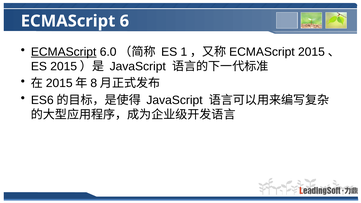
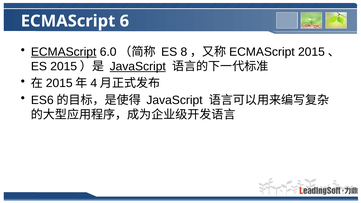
1: 1 -> 8 (184, 52)
JavaScript underline: none -> present (138, 66)
8: 8 -> 4 (94, 83)
